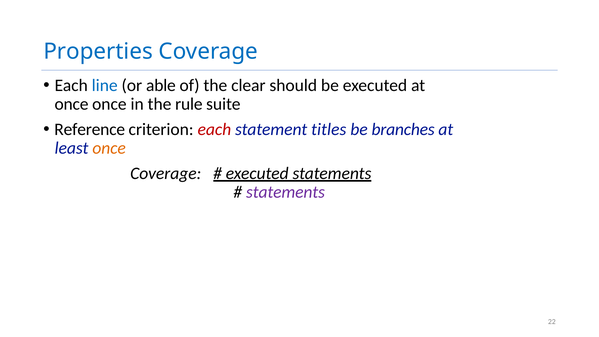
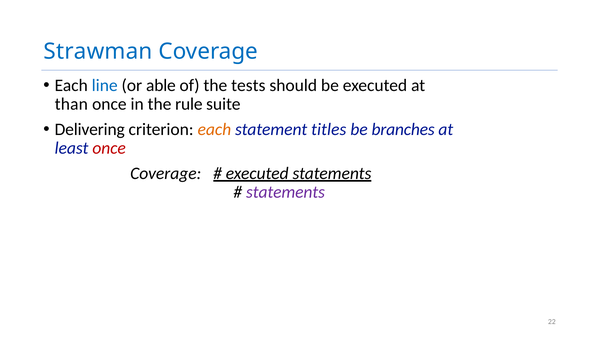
Properties: Properties -> Strawman (98, 52)
clear: clear -> tests (248, 85)
once: once -> than (71, 104)
Reference: Reference -> Delivering (90, 129)
each colour: red -> orange (214, 129)
once colour: orange -> red (109, 148)
